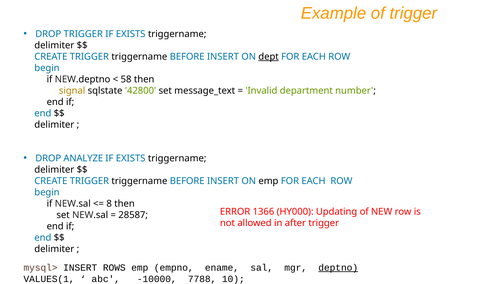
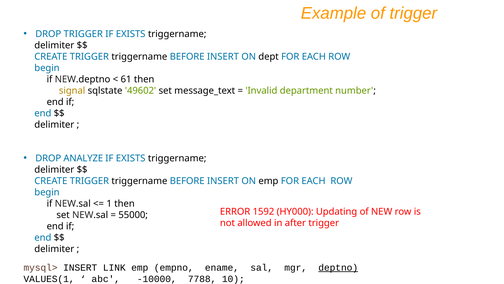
dept underline: present -> none (269, 57)
58: 58 -> 61 (126, 79)
42800: 42800 -> 49602 (141, 91)
8: 8 -> 1 (109, 203)
1366: 1366 -> 1592 (263, 211)
28587: 28587 -> 55000 (133, 215)
ROWS: ROWS -> LINK (114, 267)
